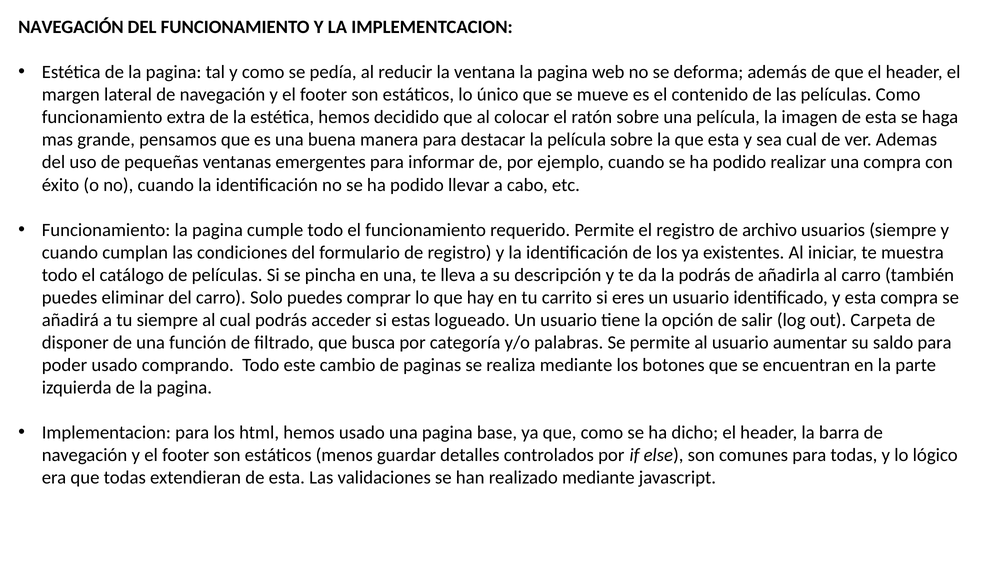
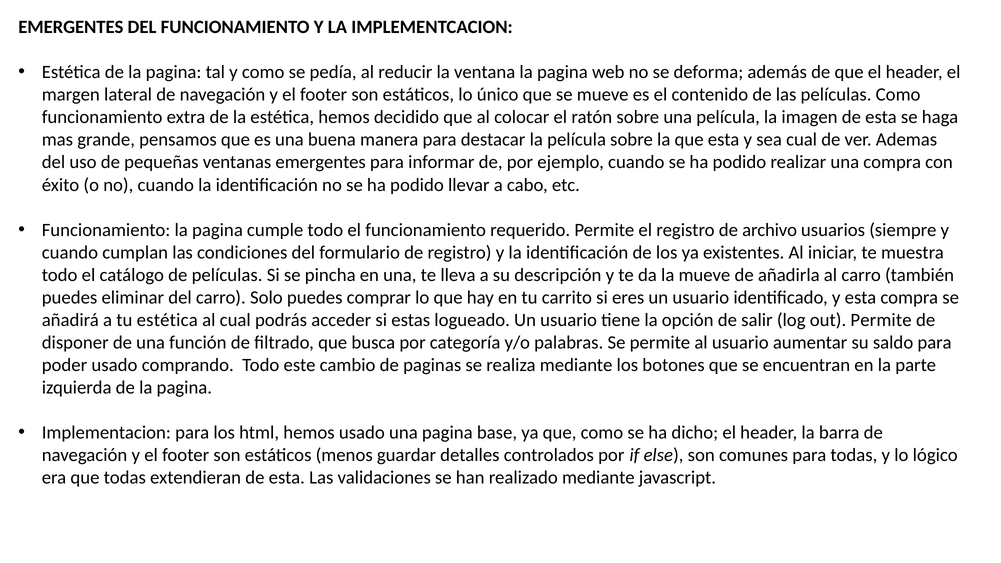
NAVEGACIÓN: NAVEGACIÓN -> EMERGENTES (71, 27)
la podrás: podrás -> mueve (704, 275)
tu siempre: siempre -> estética (167, 320)
out Carpeta: Carpeta -> Permite (881, 320)
